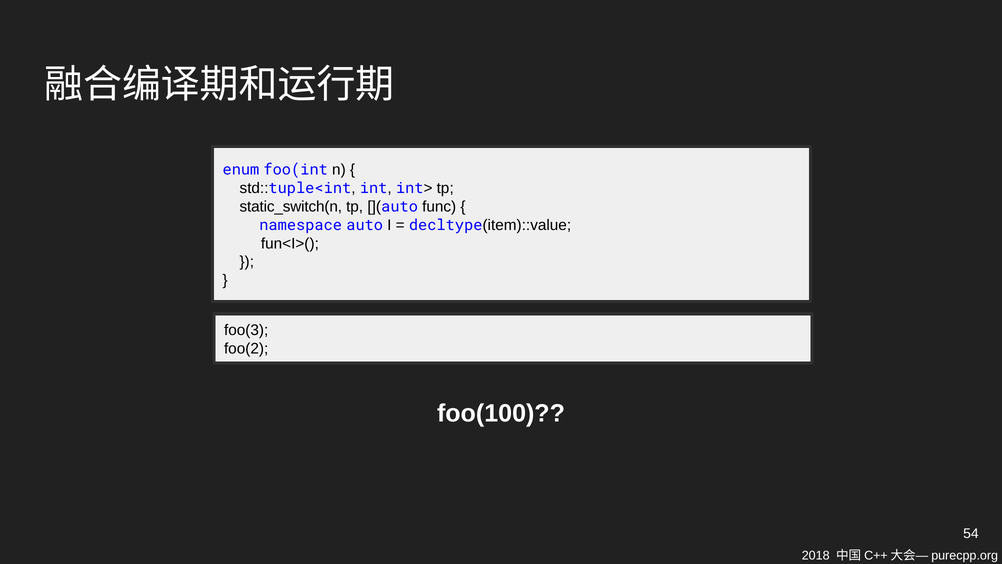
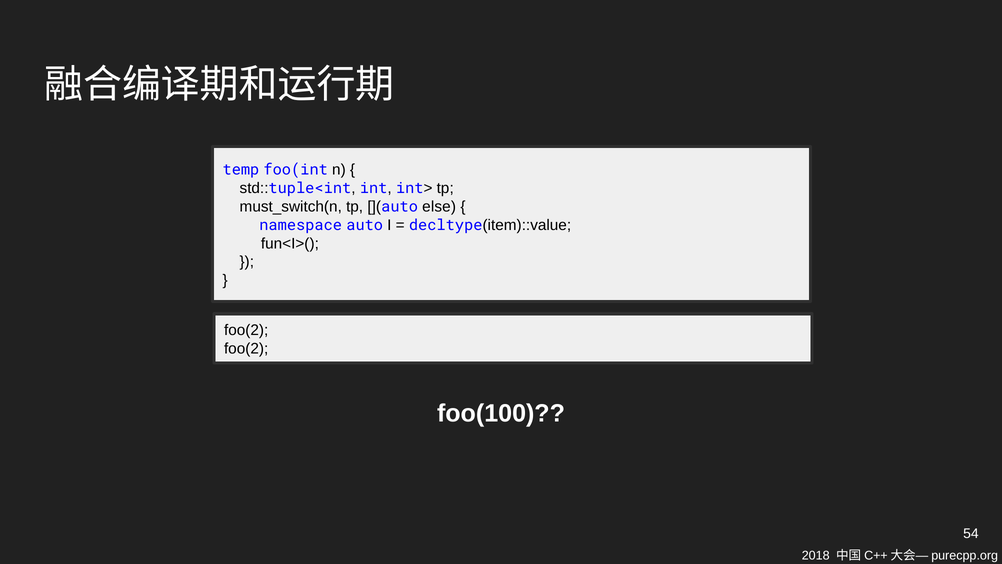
enum: enum -> temp (241, 170)
static_switch(n: static_switch(n -> must_switch(n (291, 207)
func: func -> else (439, 207)
foo(3: foo(3 -> foo(2 (246, 330)
